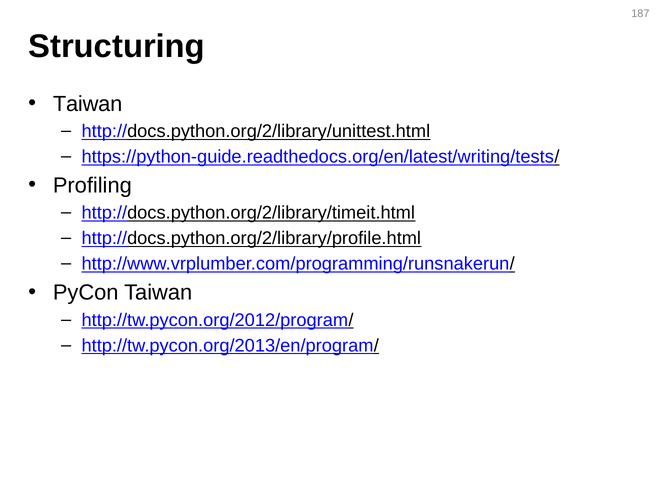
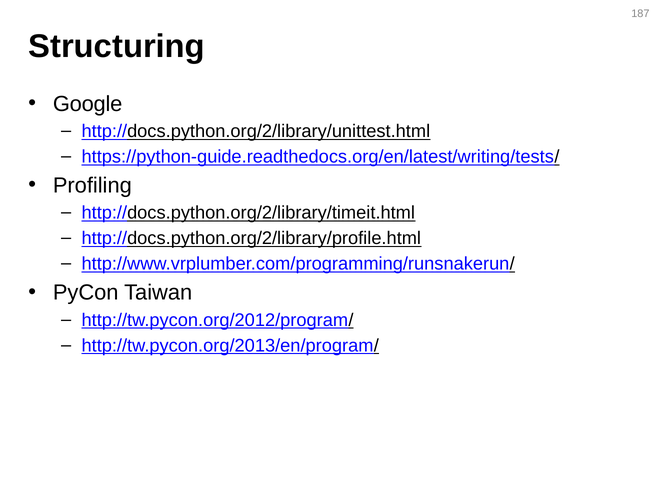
Taiwan: Taiwan -> Google (88, 104)
